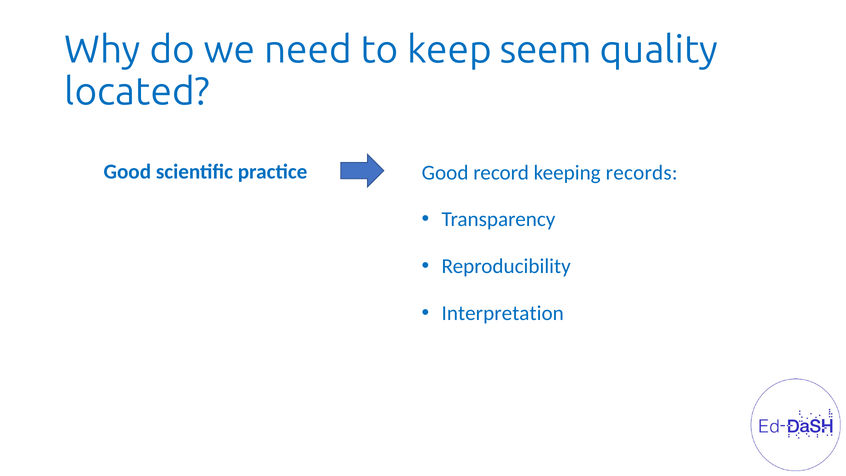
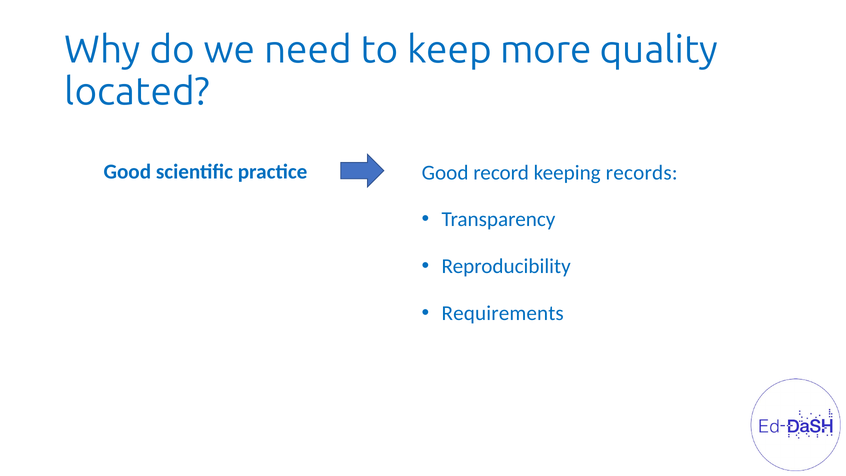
seem: seem -> more (546, 50)
Interpretation: Interpretation -> Requirements (503, 313)
